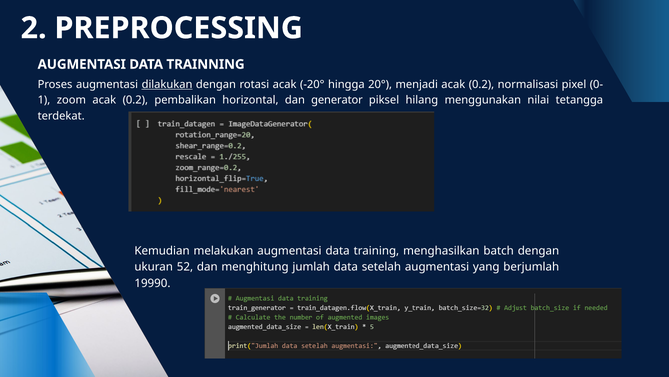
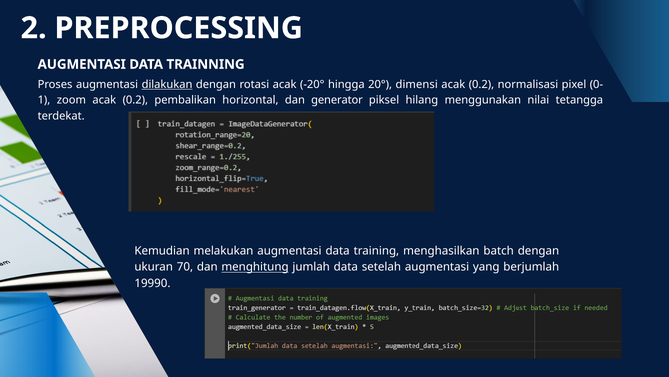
menjadi: menjadi -> dimensi (417, 84)
52: 52 -> 70 (185, 267)
menghitung underline: none -> present (255, 267)
